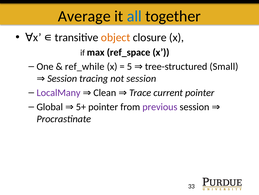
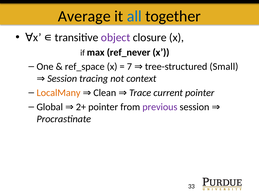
object colour: orange -> purple (116, 37)
ref_space: ref_space -> ref_never (129, 52)
ref_while: ref_while -> ref_space (85, 66)
5: 5 -> 7 (129, 66)
not session: session -> context (141, 78)
LocalMany colour: purple -> orange (59, 92)
5+: 5+ -> 2+ (81, 106)
